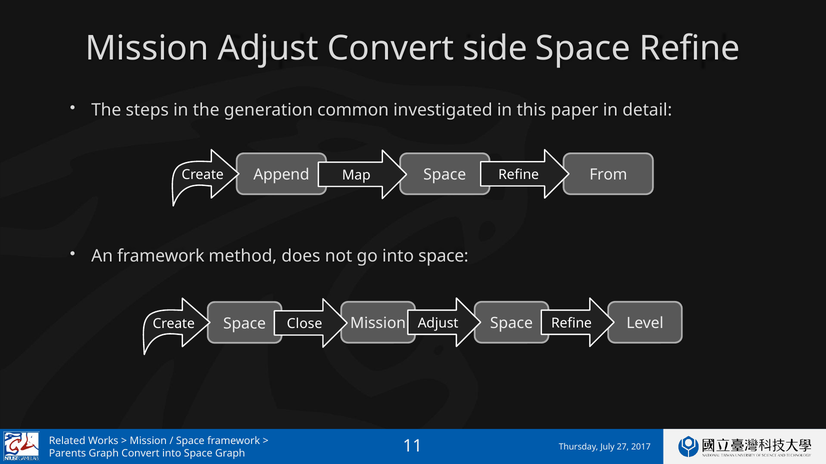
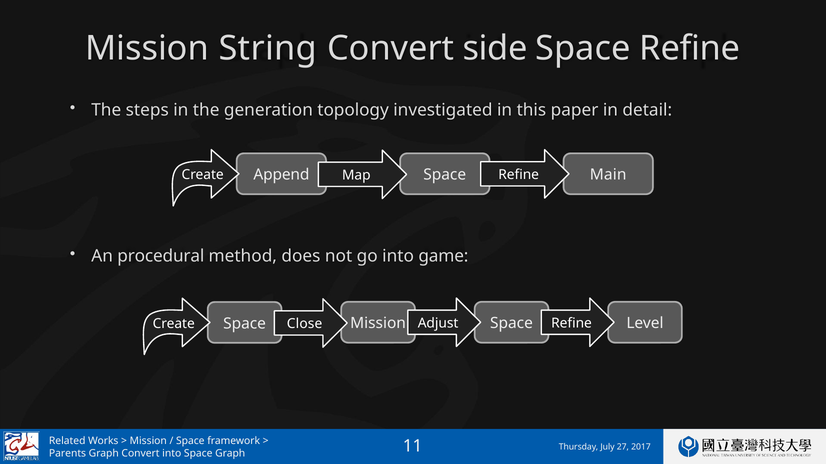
Mission Adjust: Adjust -> String (268, 48)
common: common -> topology (353, 110)
From: From -> Main (608, 175)
An framework: framework -> procedural (161, 256)
go into space: space -> game (443, 256)
